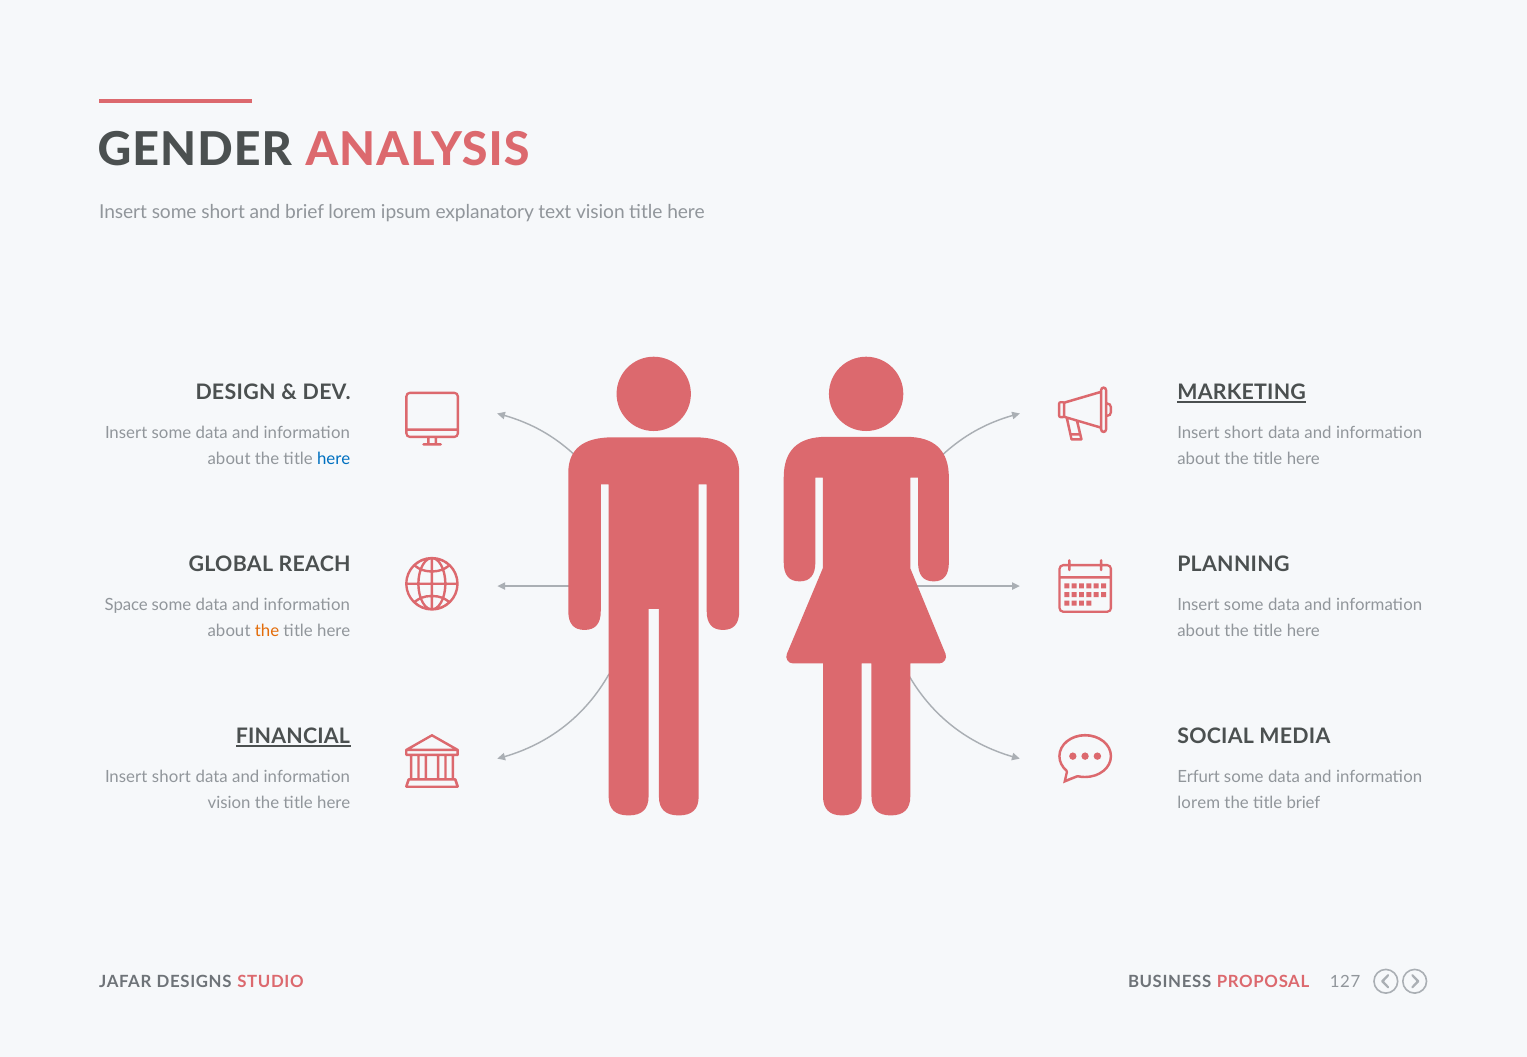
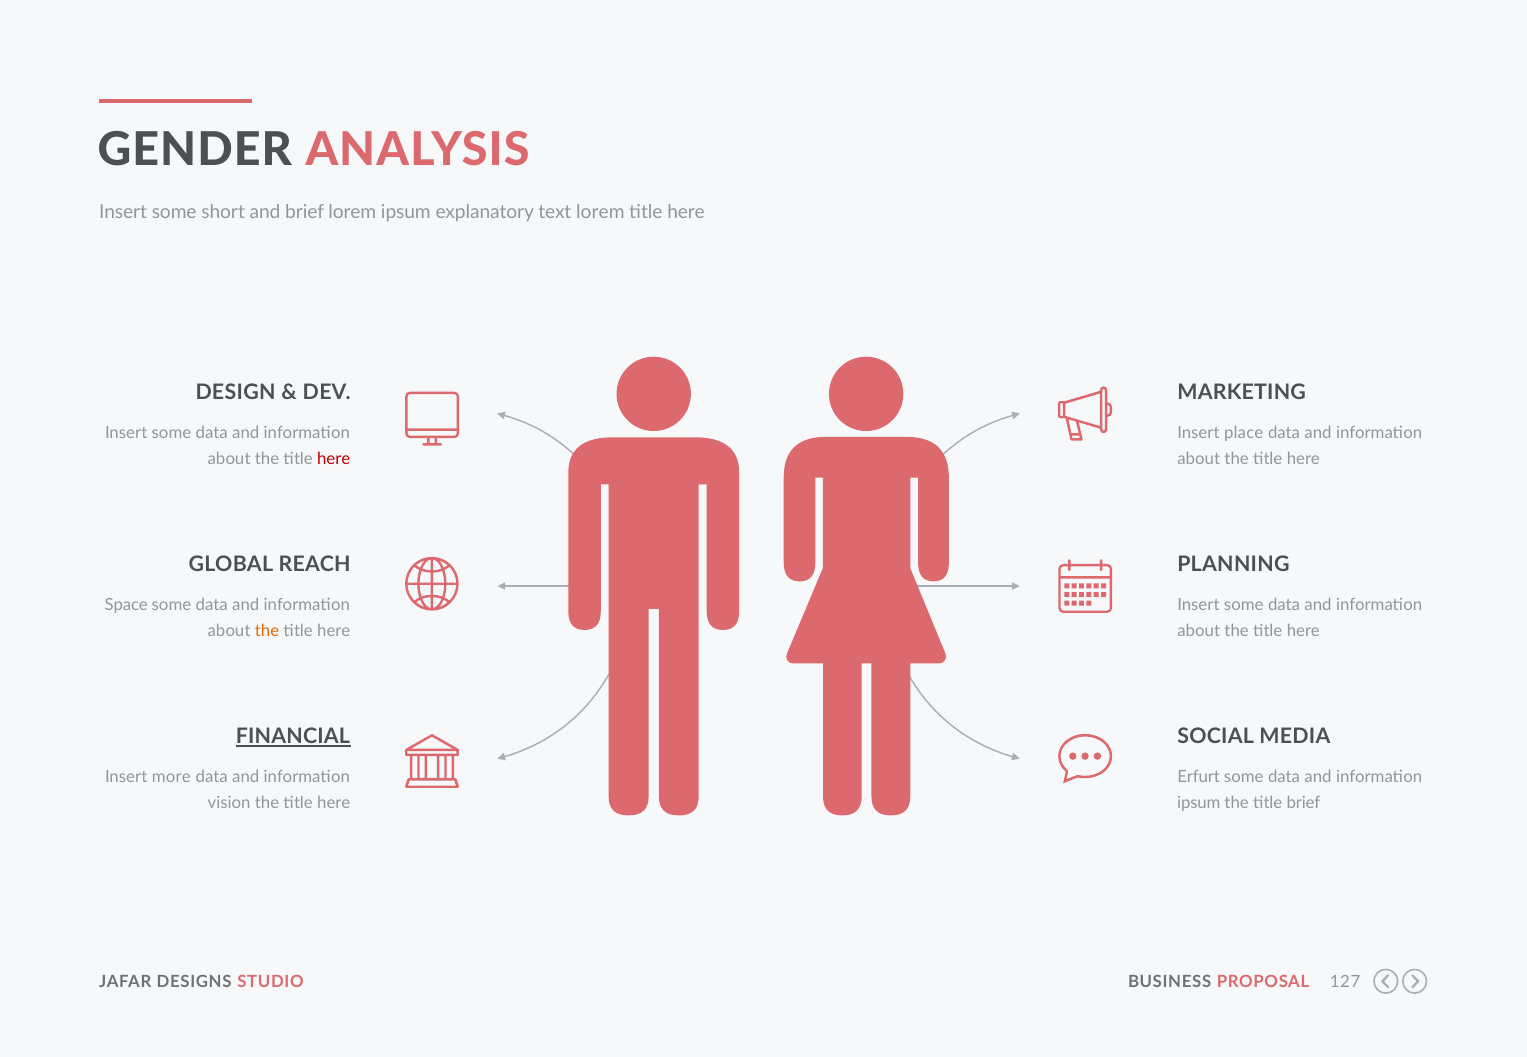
text vision: vision -> lorem (600, 212)
MARKETING underline: present -> none (1242, 393)
short: short -> place (1244, 433)
here colour: blue -> red (334, 459)
short: short -> more (171, 777)
lorem: lorem -> ipsum (1199, 803)
